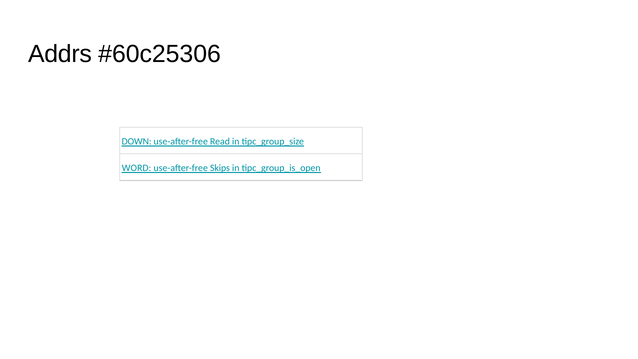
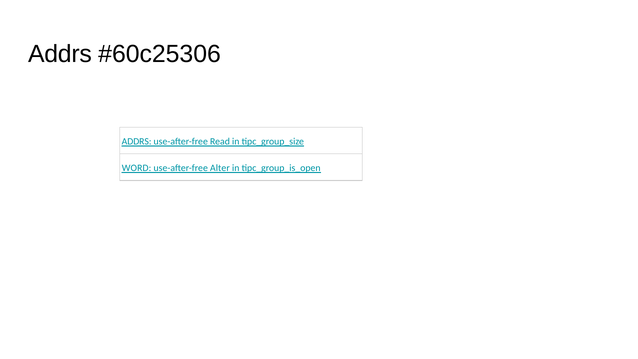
DOWN: DOWN -> ADDRS (137, 142)
Skips: Skips -> Alter (220, 168)
